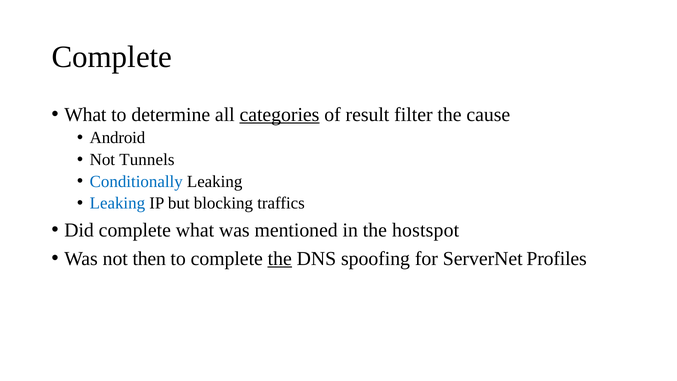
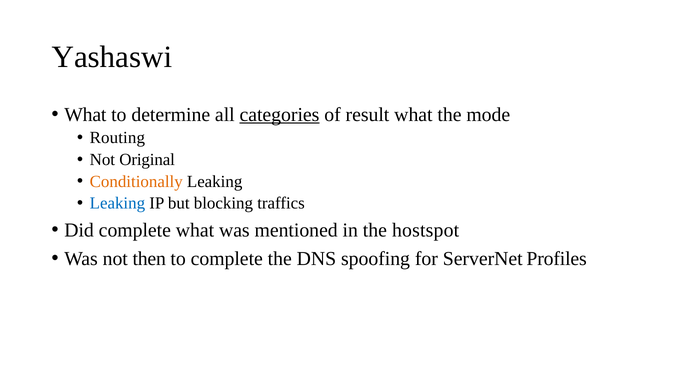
Complete: Complete -> Yashaswi (112, 57)
result filter: filter -> what (413, 114)
cause: cause -> mode (488, 114)
Android: Android -> Routing (117, 138)
Tunnels: Tunnels -> Original (147, 160)
Conditionally colour: blue -> orange (136, 181)
the underline: present -> none (280, 258)
